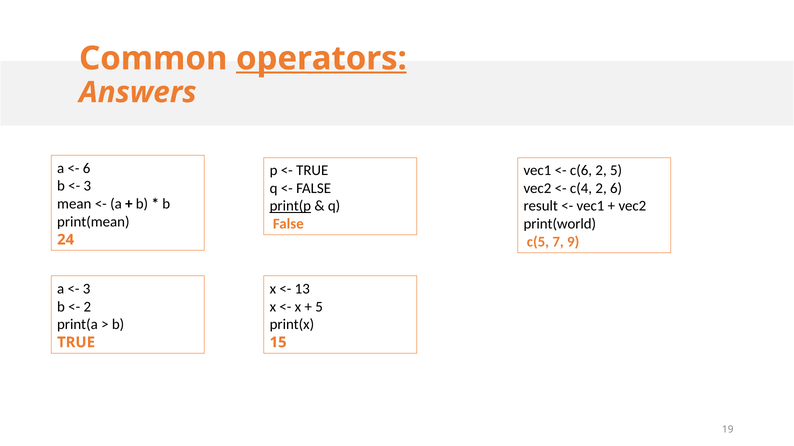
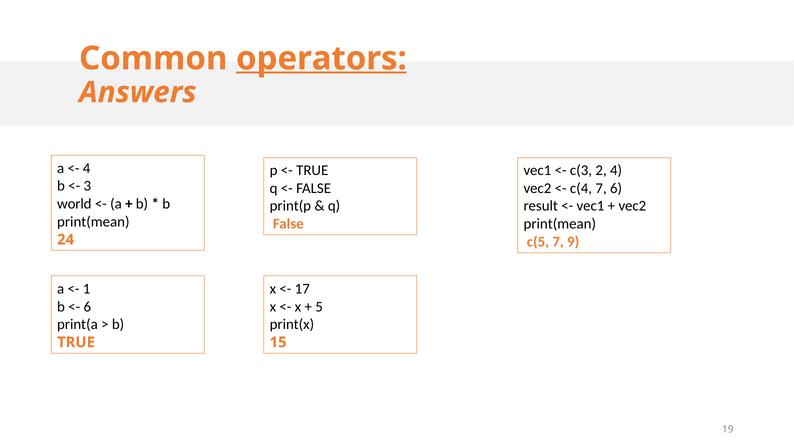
6: 6 -> 4 (87, 168)
c(6: c(6 -> c(3 (581, 171)
2 5: 5 -> 4 (616, 171)
c(4 2: 2 -> 7 (601, 189)
mean: mean -> world (74, 204)
print(p underline: present -> none (290, 206)
print(world: print(world -> print(mean (560, 224)
3: 3 -> 1 (87, 289)
13: 13 -> 17 (302, 289)
2: 2 -> 6 (87, 307)
